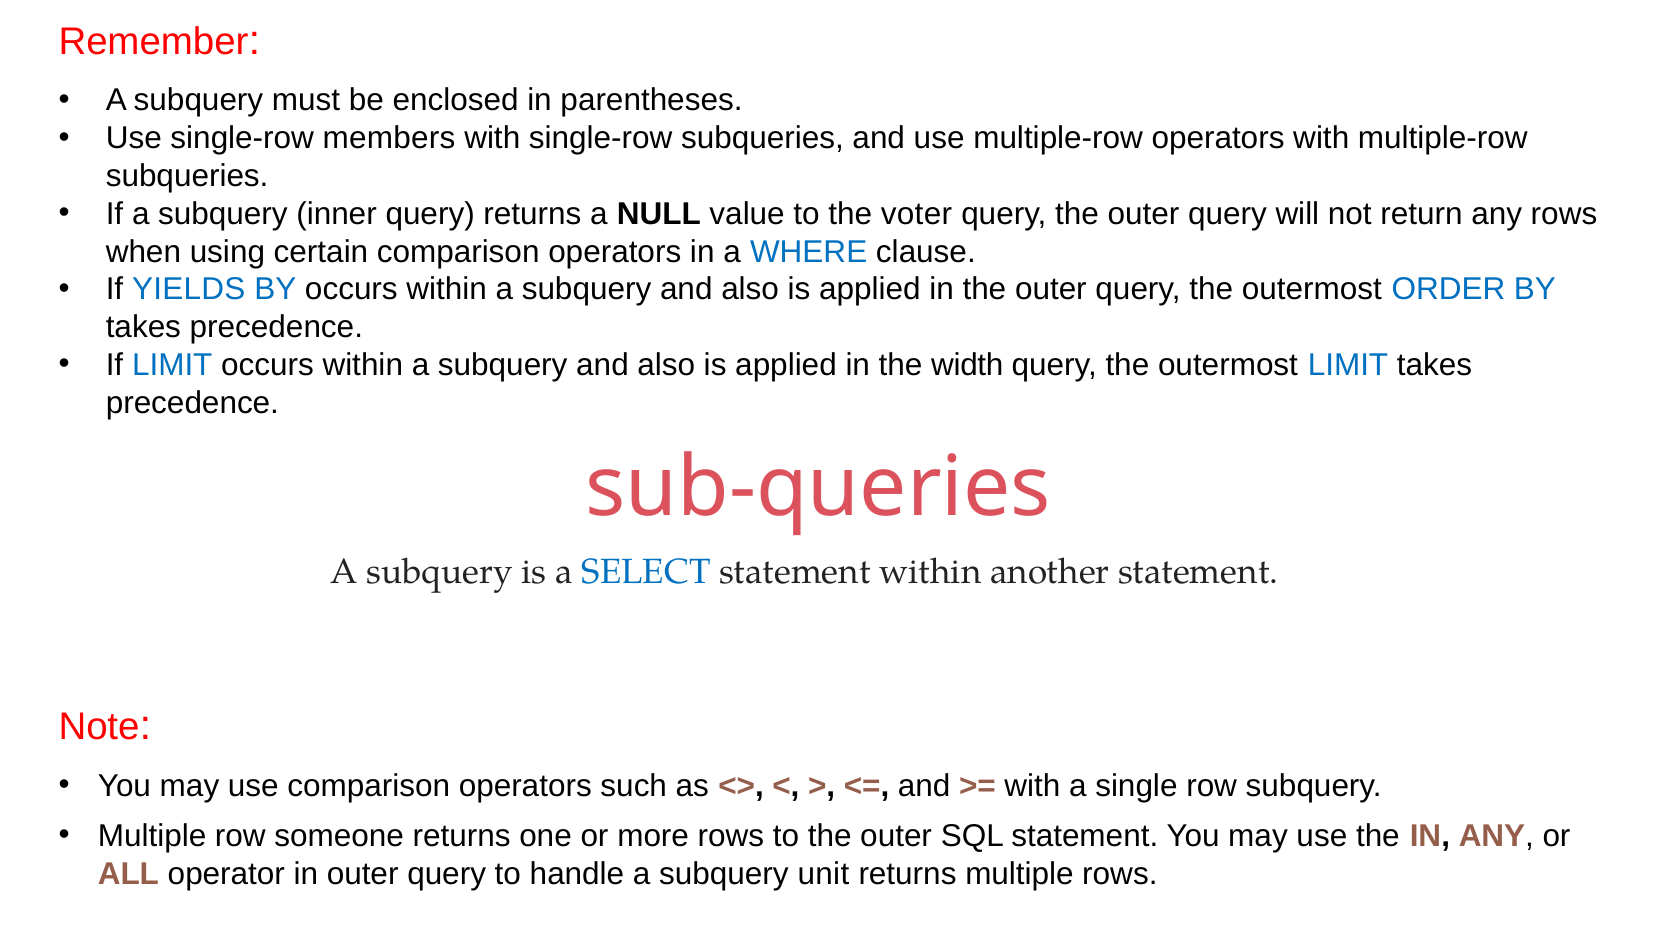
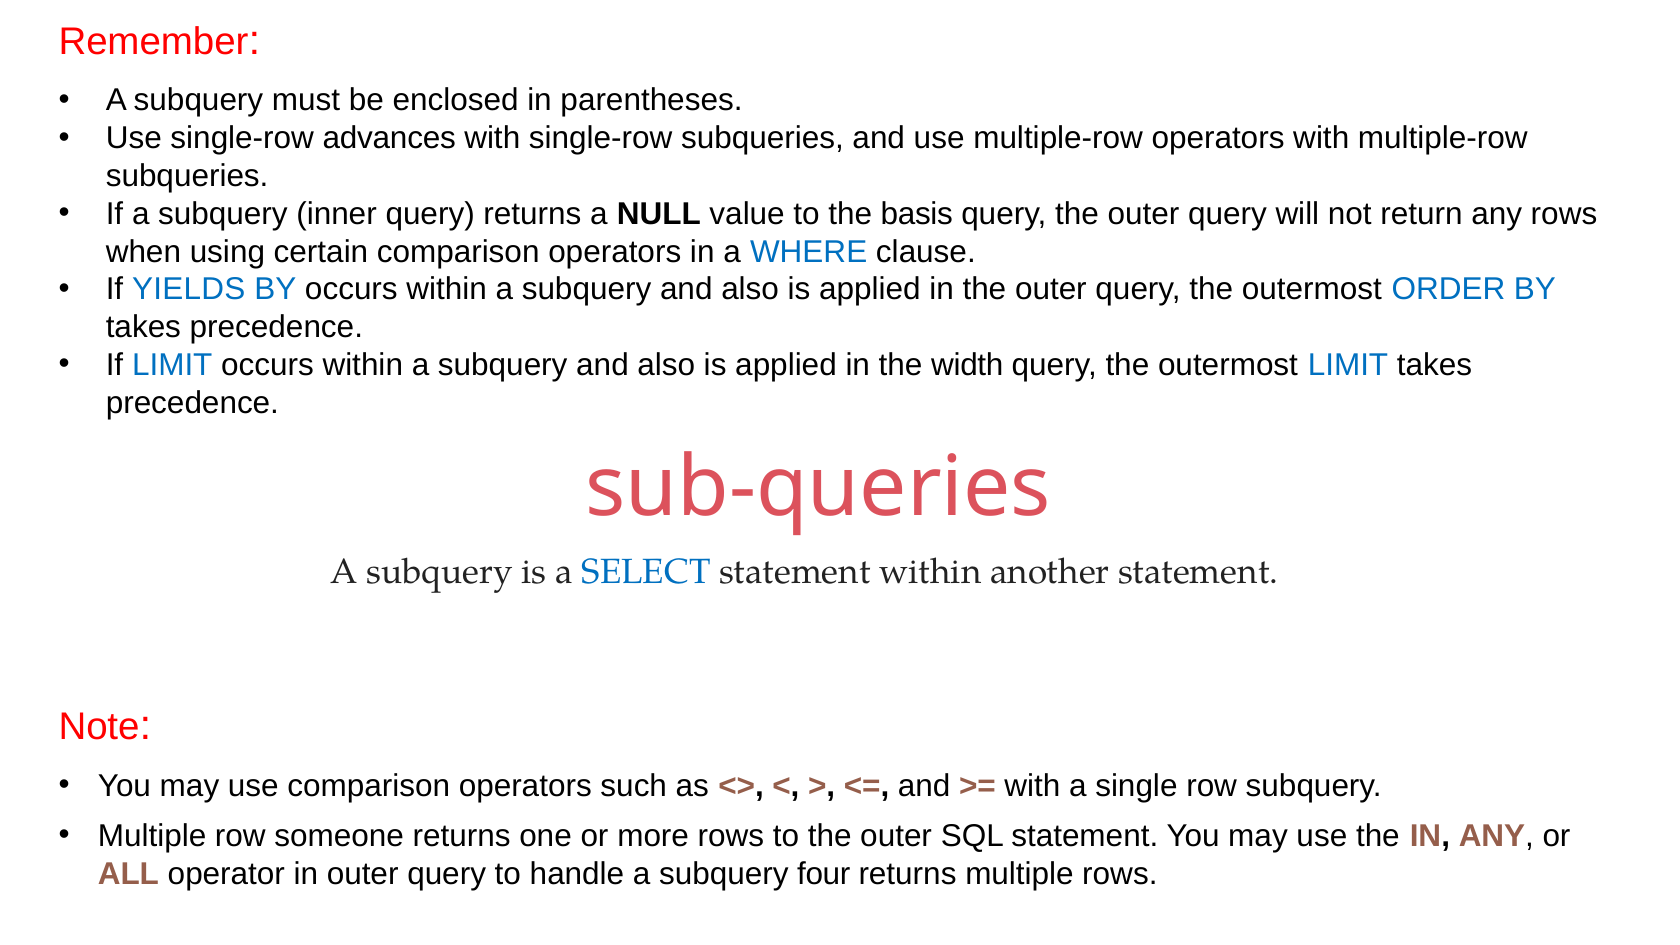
members: members -> advances (389, 138)
voter: voter -> basis (917, 214)
unit: unit -> four (824, 874)
